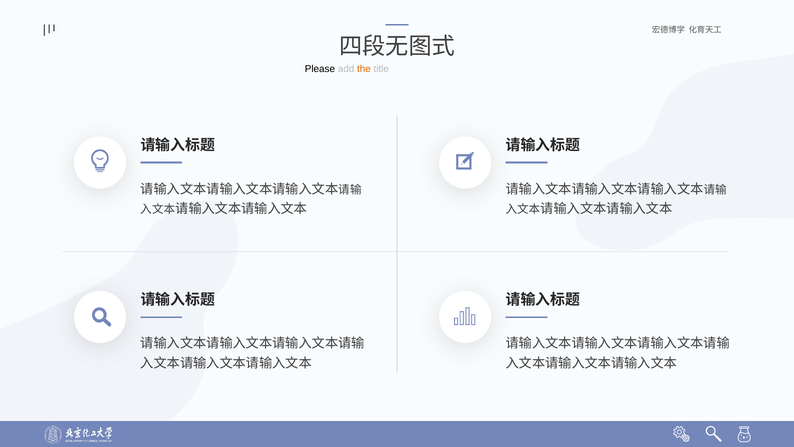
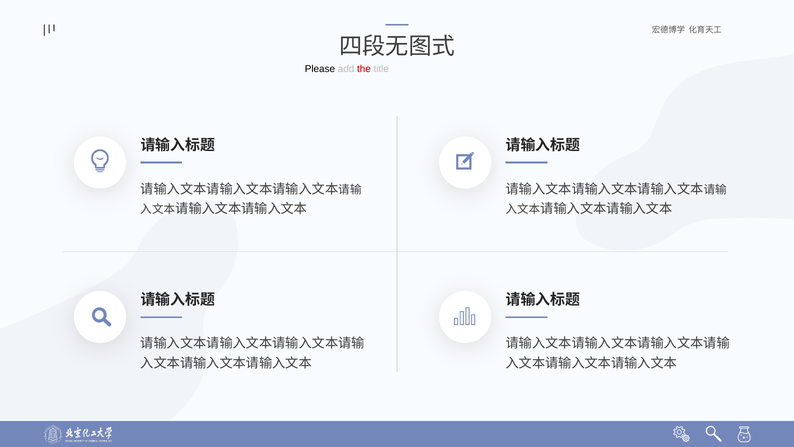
the colour: orange -> red (364, 69)
